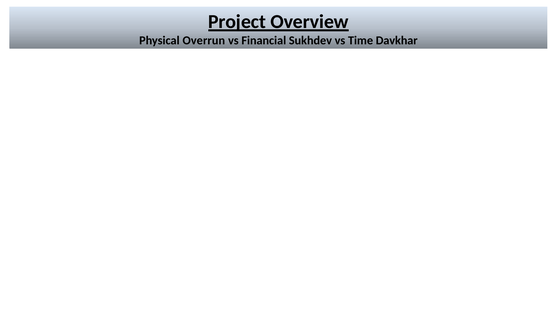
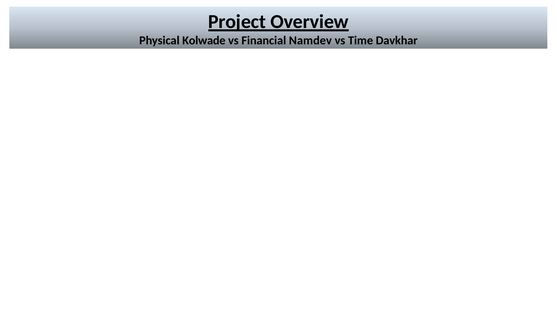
Overrun: Overrun -> Kolwade (204, 40)
Sukhdev: Sukhdev -> Namdev (310, 40)
